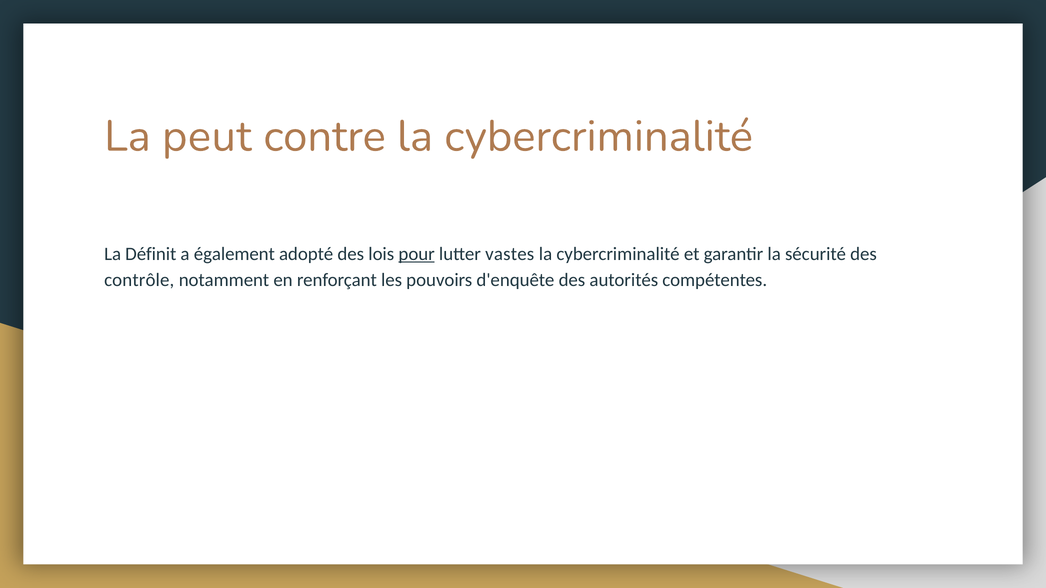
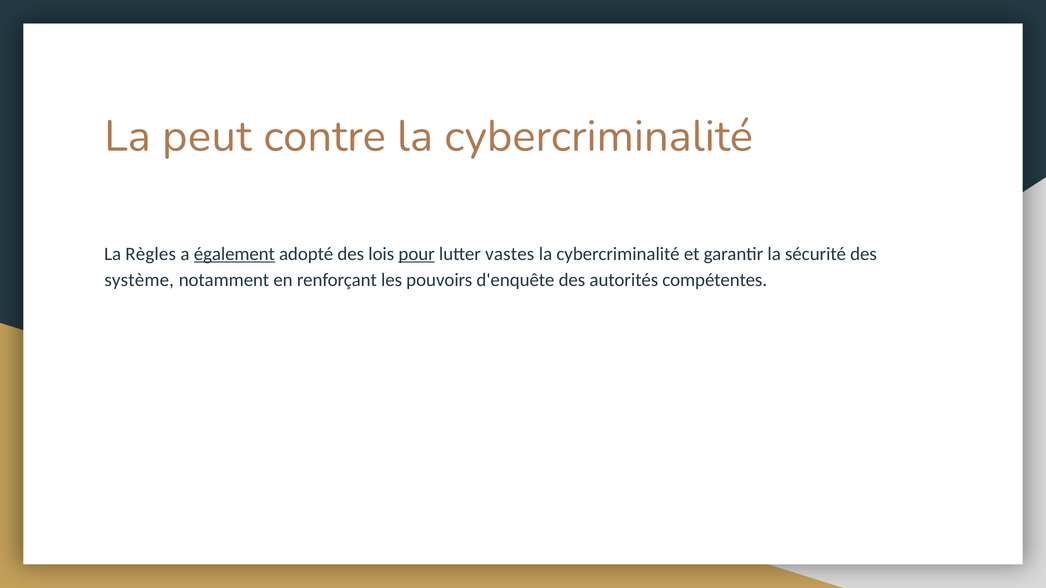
Définit: Définit -> Règles (151, 254)
également underline: none -> present (234, 254)
contrôle: contrôle -> système (139, 280)
